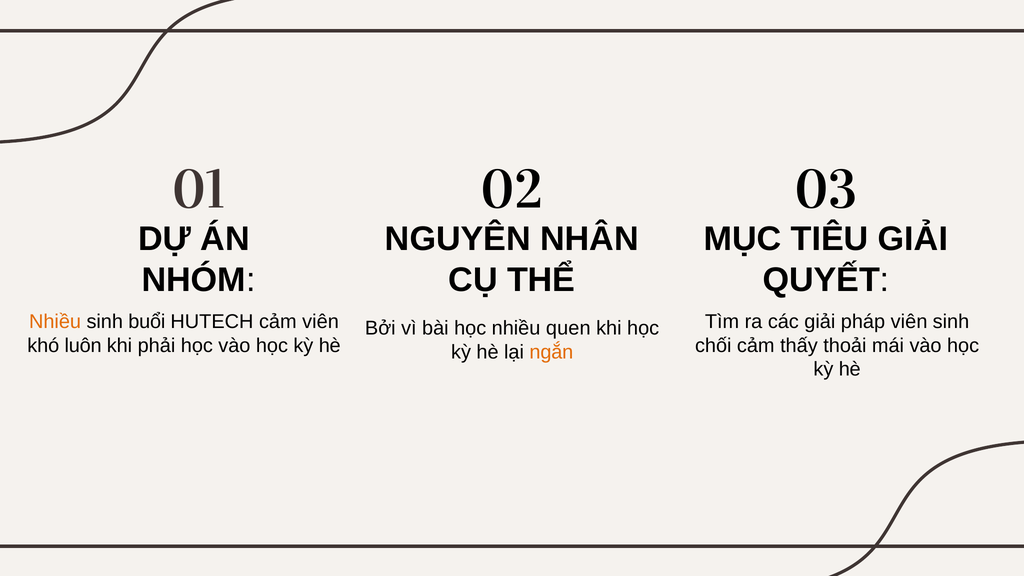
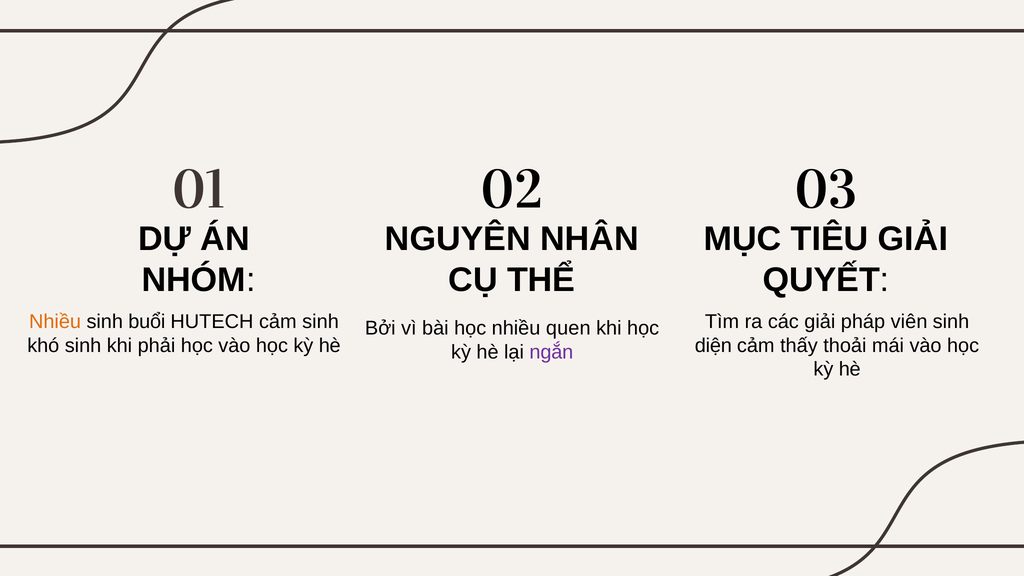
cảm viên: viên -> sinh (321, 322)
khó luôn: luôn -> sinh (83, 345)
chối: chối -> diện (713, 345)
ngắn colour: orange -> purple (551, 352)
